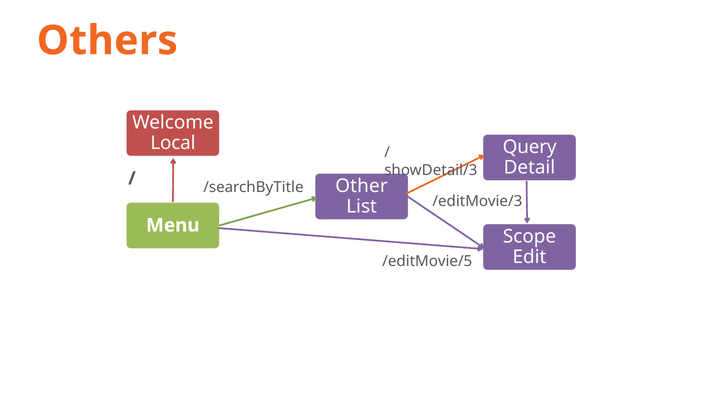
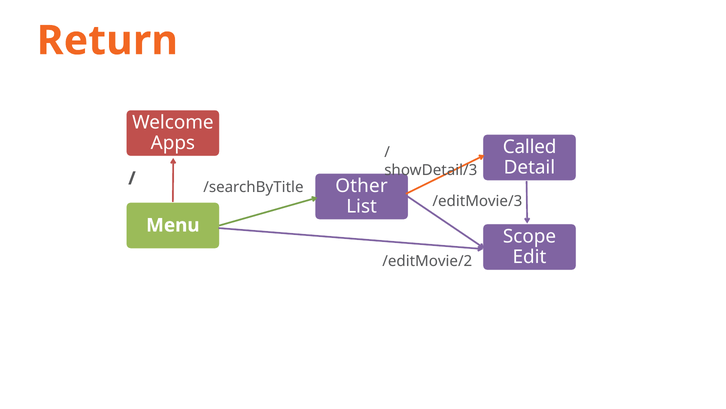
Others: Others -> Return (107, 41)
Local: Local -> Apps (173, 143)
Query: Query -> Called (530, 147)
/editMovie/5: /editMovie/5 -> /editMovie/2 (427, 261)
